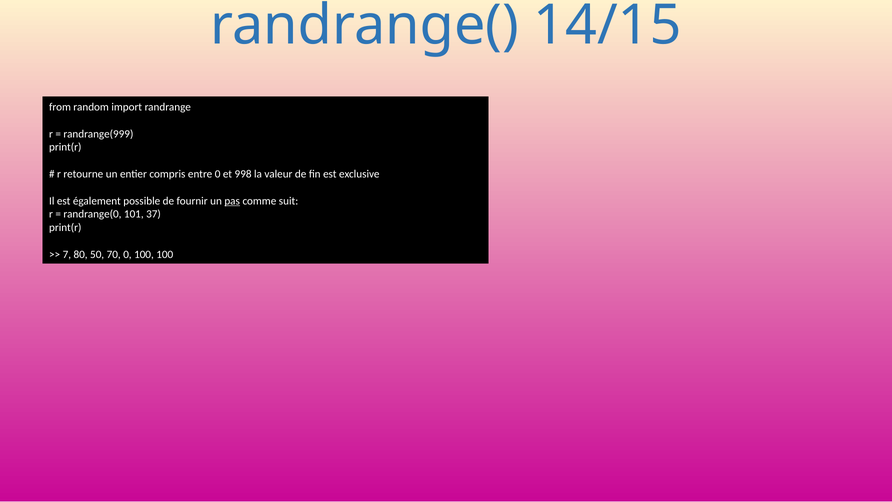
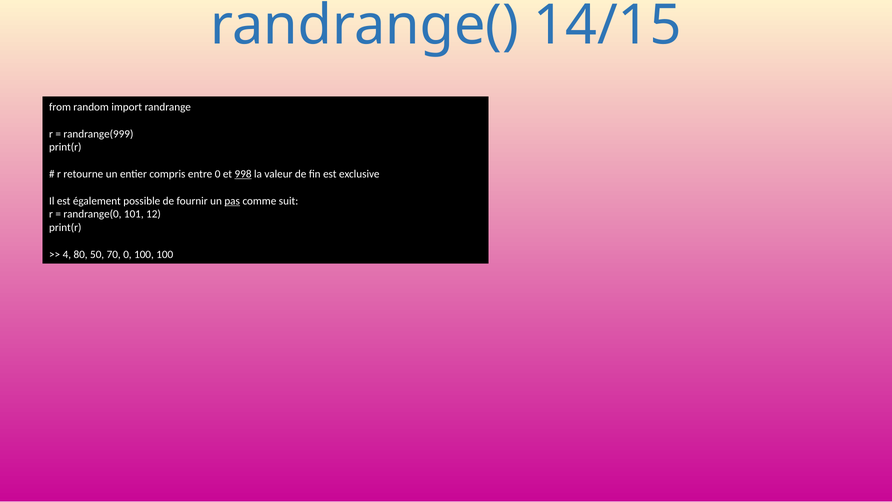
998 underline: none -> present (243, 174)
37: 37 -> 12 (154, 214)
7: 7 -> 4 (67, 254)
